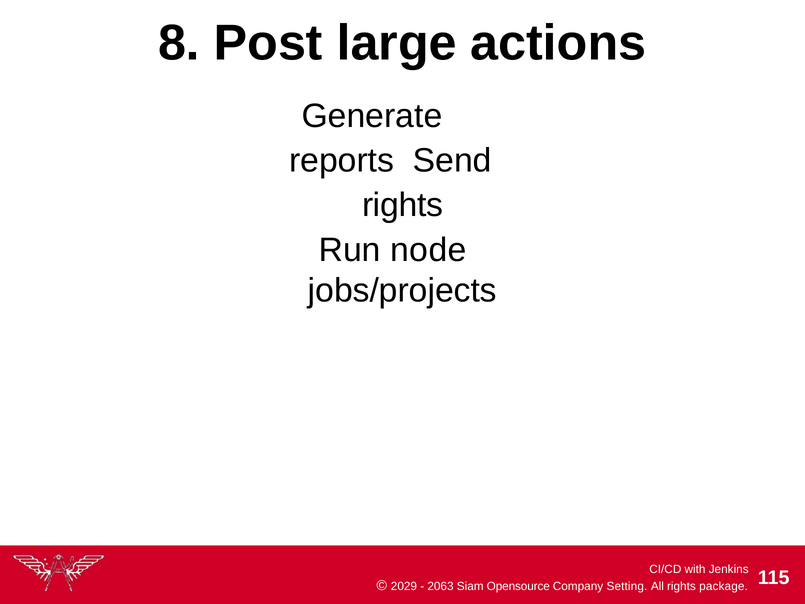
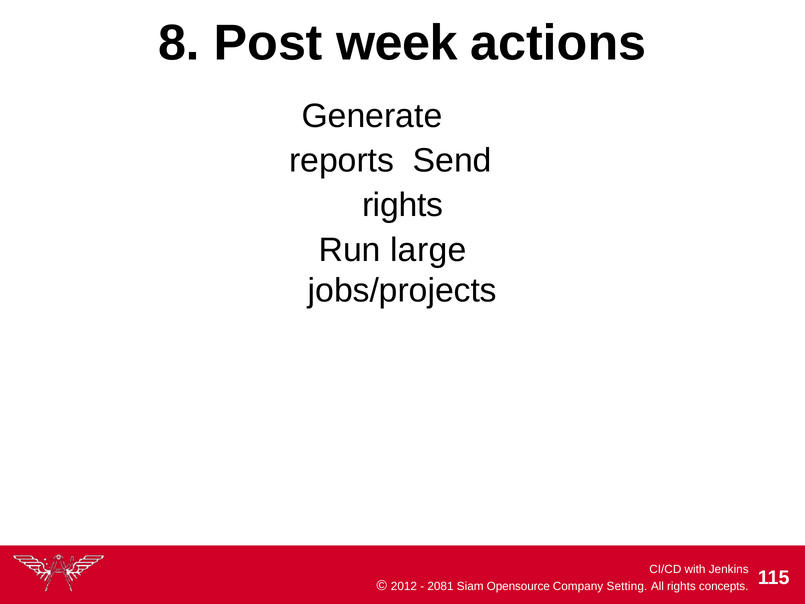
large: large -> week (397, 43)
node: node -> large (428, 250)
2029: 2029 -> 2012 (404, 586)
2063: 2063 -> 2081 (440, 586)
package: package -> concepts (724, 586)
